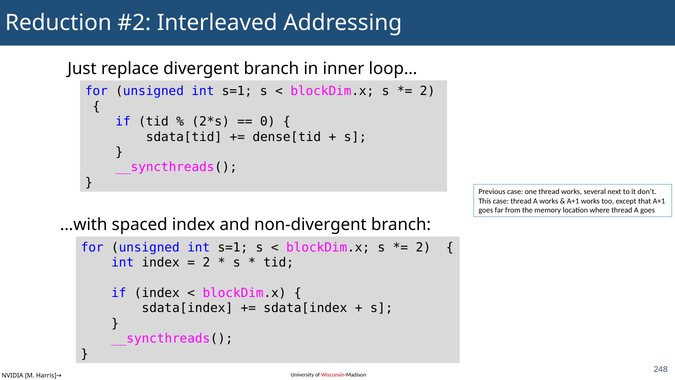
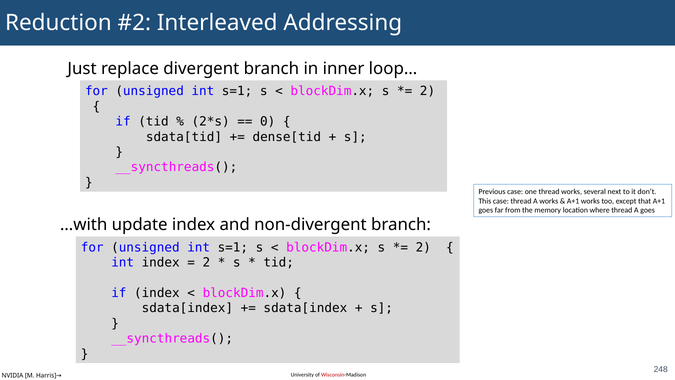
spaced: spaced -> update (140, 225)
